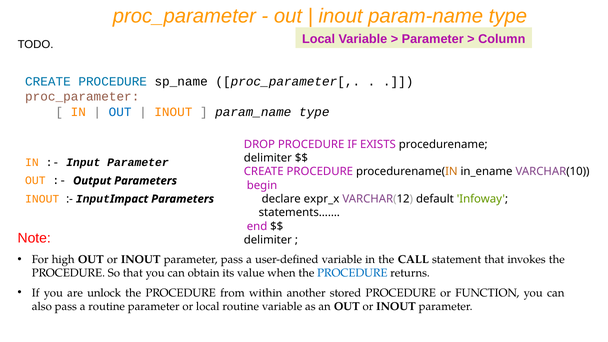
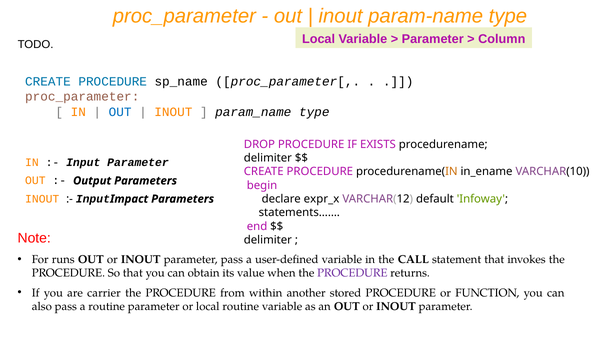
high: high -> runs (63, 259)
PROCEDURE colour: blue -> purple (352, 273)
unlock: unlock -> carrier (104, 293)
